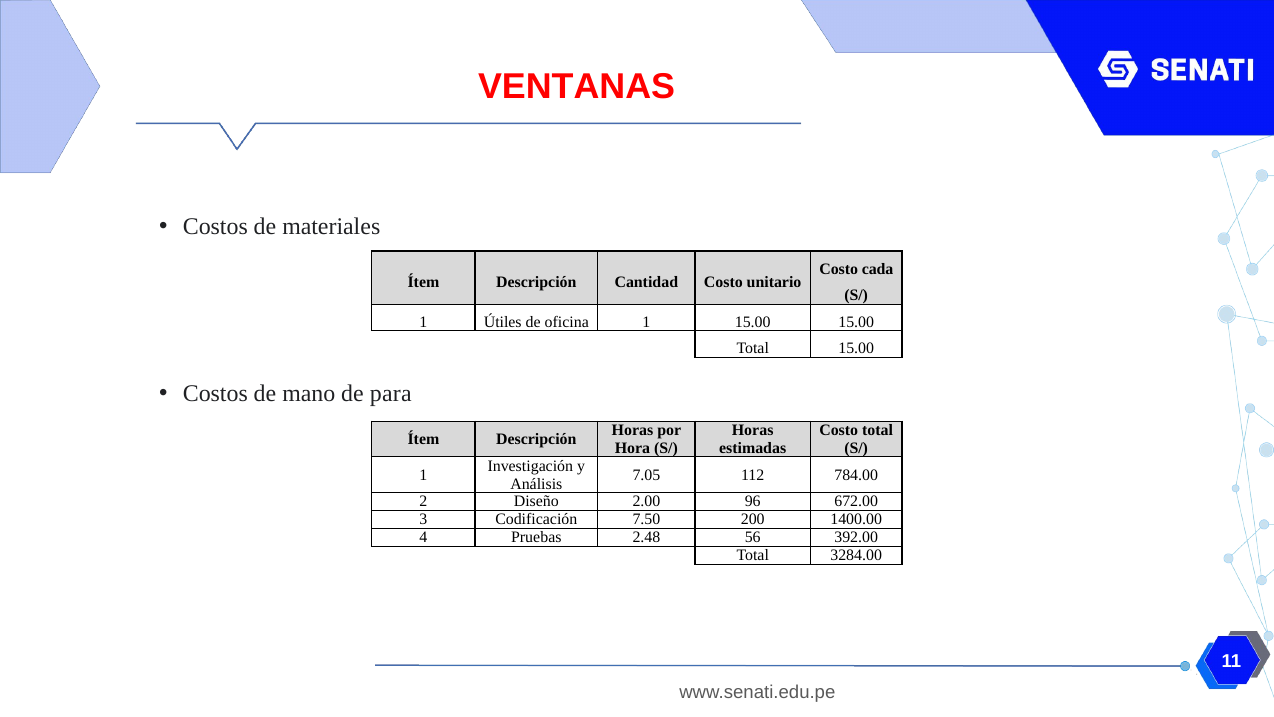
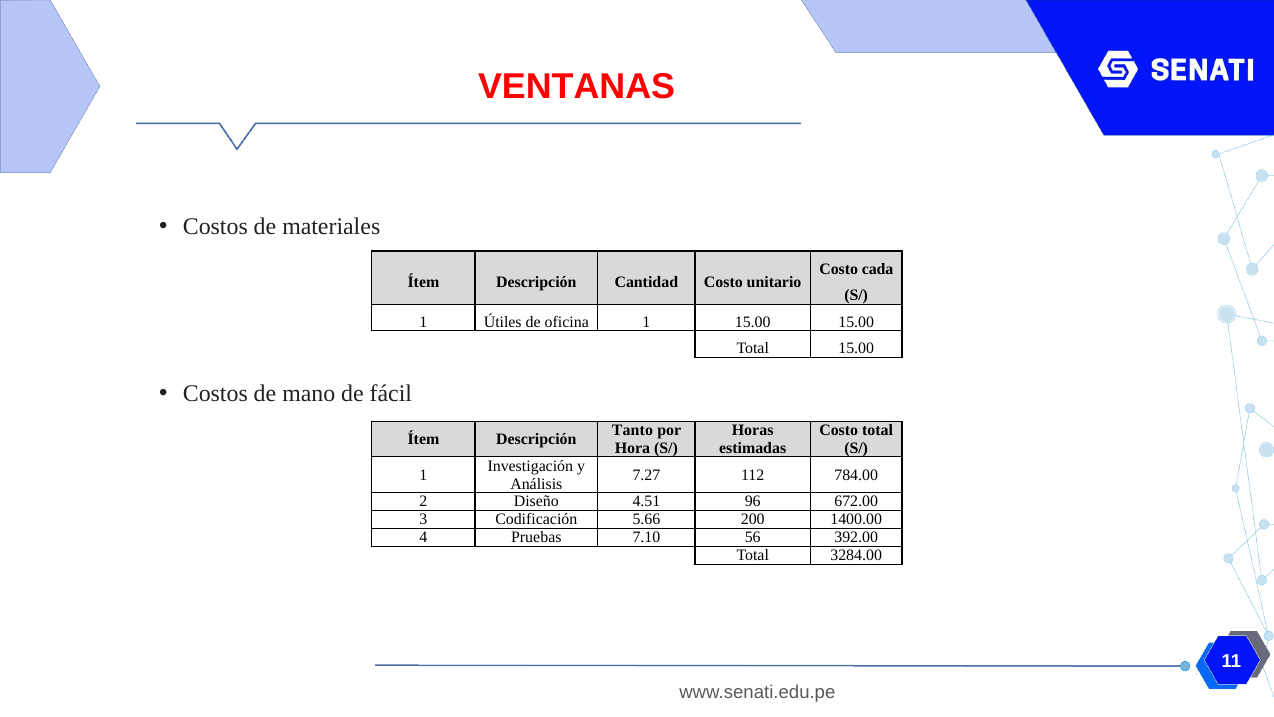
para: para -> fácil (391, 393)
Horas: Horas -> Tanto (632, 430)
7.05: 7.05 -> 7.27 (646, 475)
2.00: 2.00 -> 4.51 (646, 501)
7.50: 7.50 -> 5.66 (646, 519)
2.48: 2.48 -> 7.10 (646, 537)
